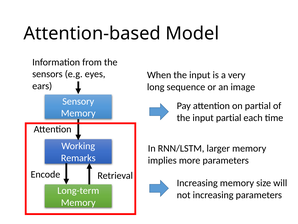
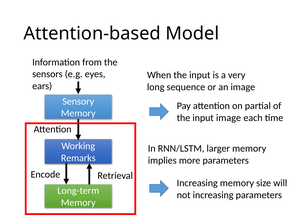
input partial: partial -> image (229, 118)
